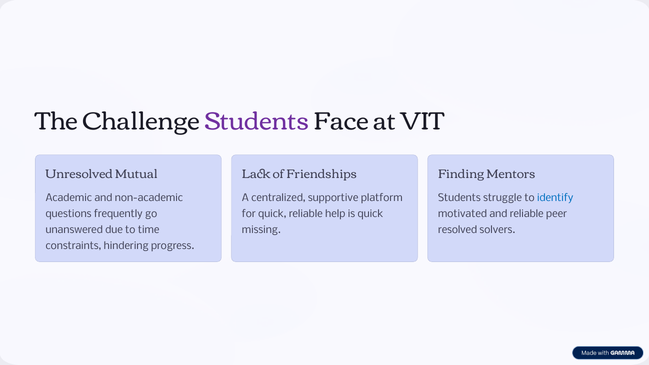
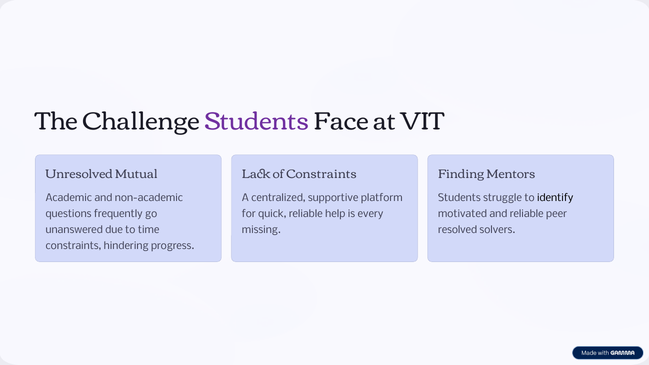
of Friendships: Friendships -> Constraints (322, 174)
identify colour: blue -> black (555, 198)
is quick: quick -> every (370, 214)
